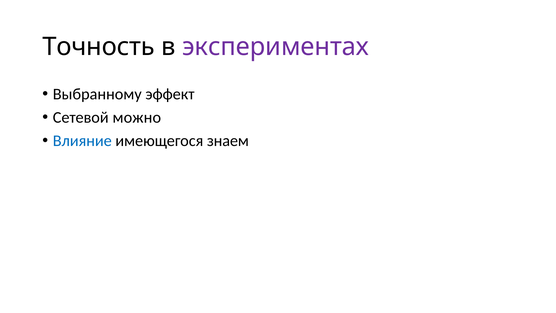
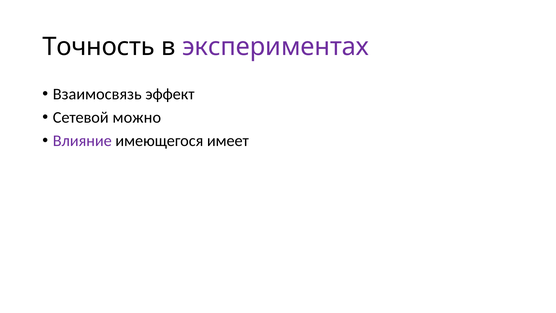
Выбранному: Выбранному -> Взаимосвязь (97, 94)
Влияние colour: blue -> purple (82, 141)
знаем: знаем -> имеет (228, 141)
